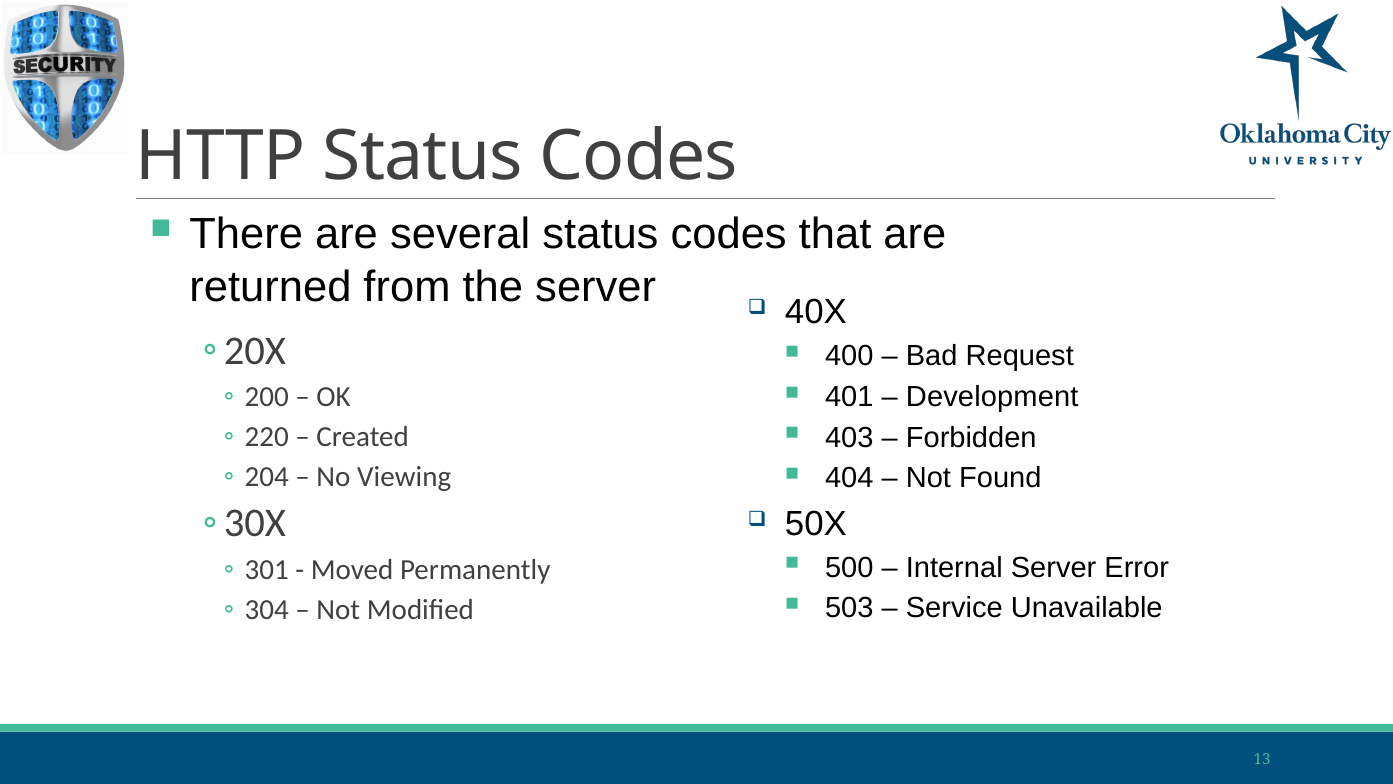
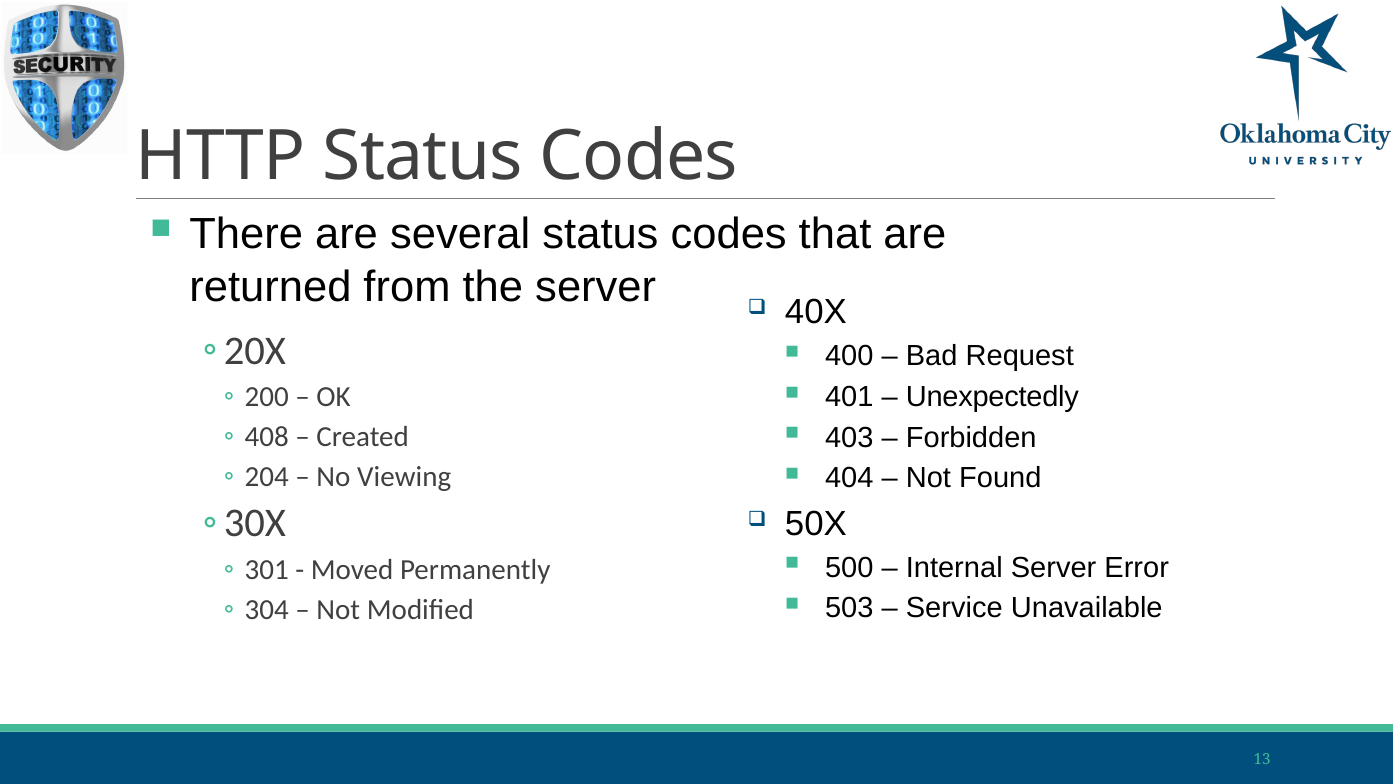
Development: Development -> Unexpectedly (992, 397)
220: 220 -> 408 (267, 437)
